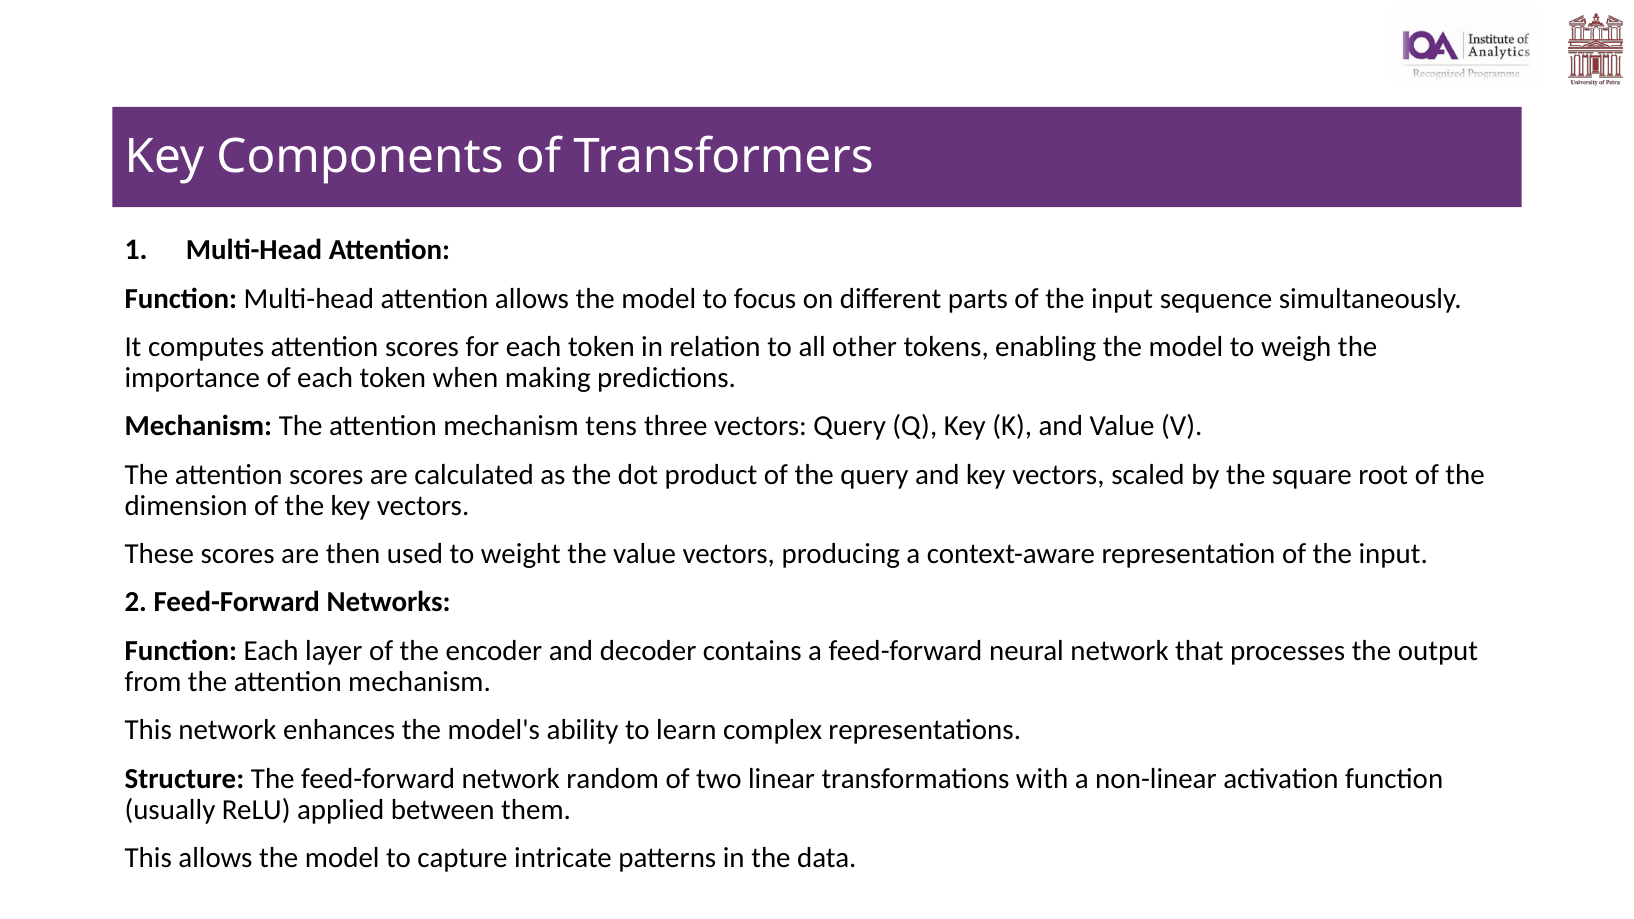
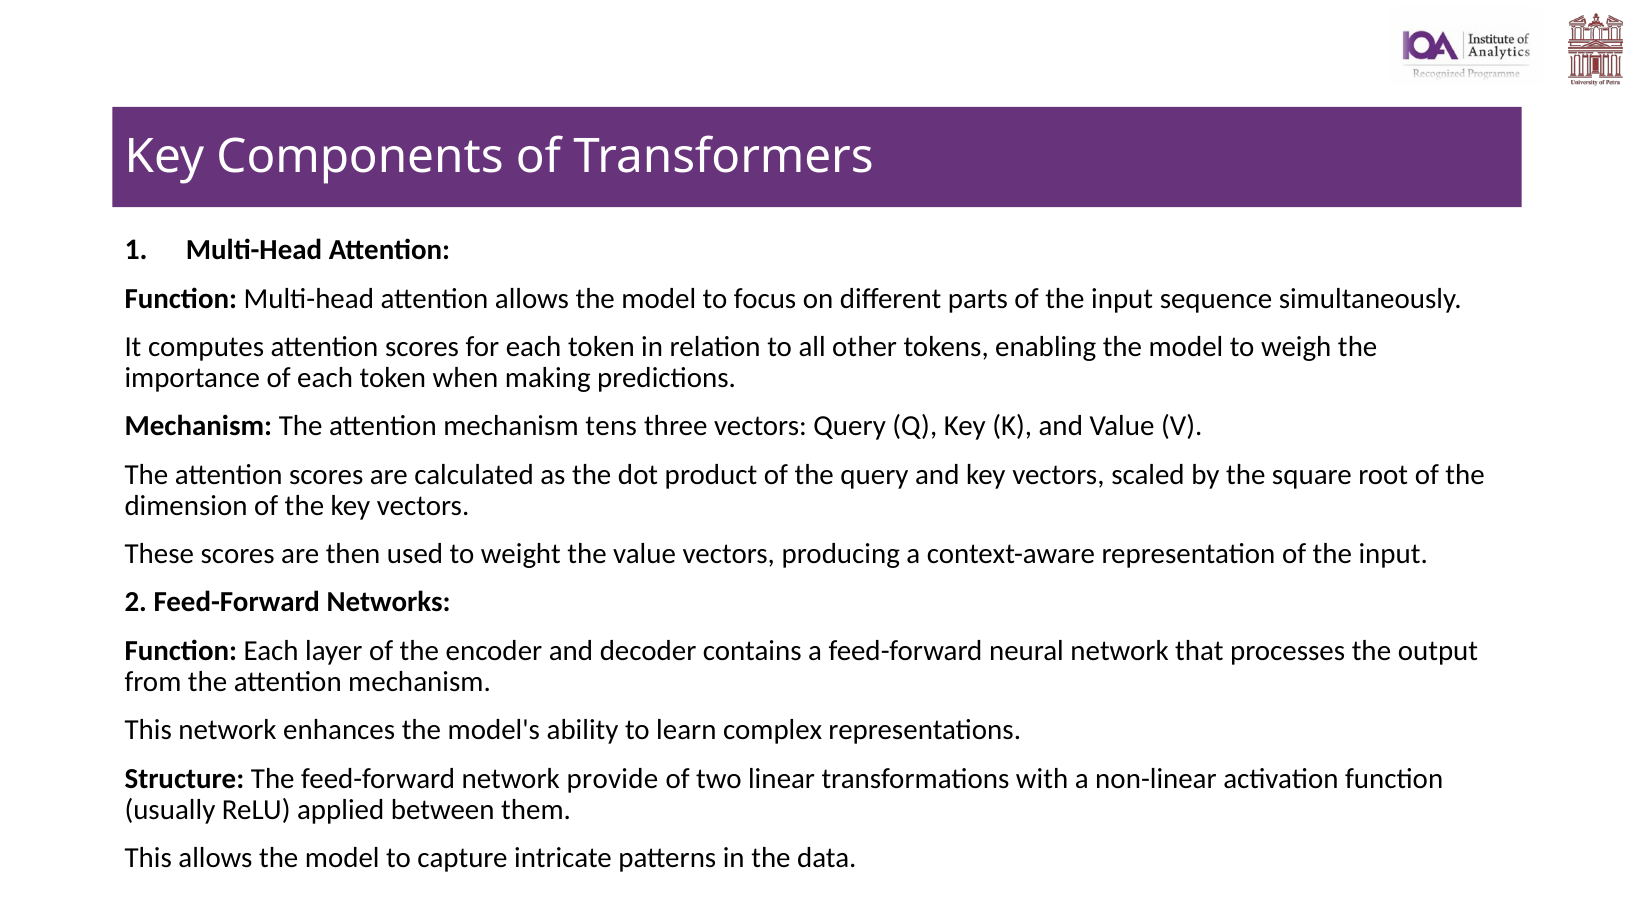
random: random -> provide (613, 779)
